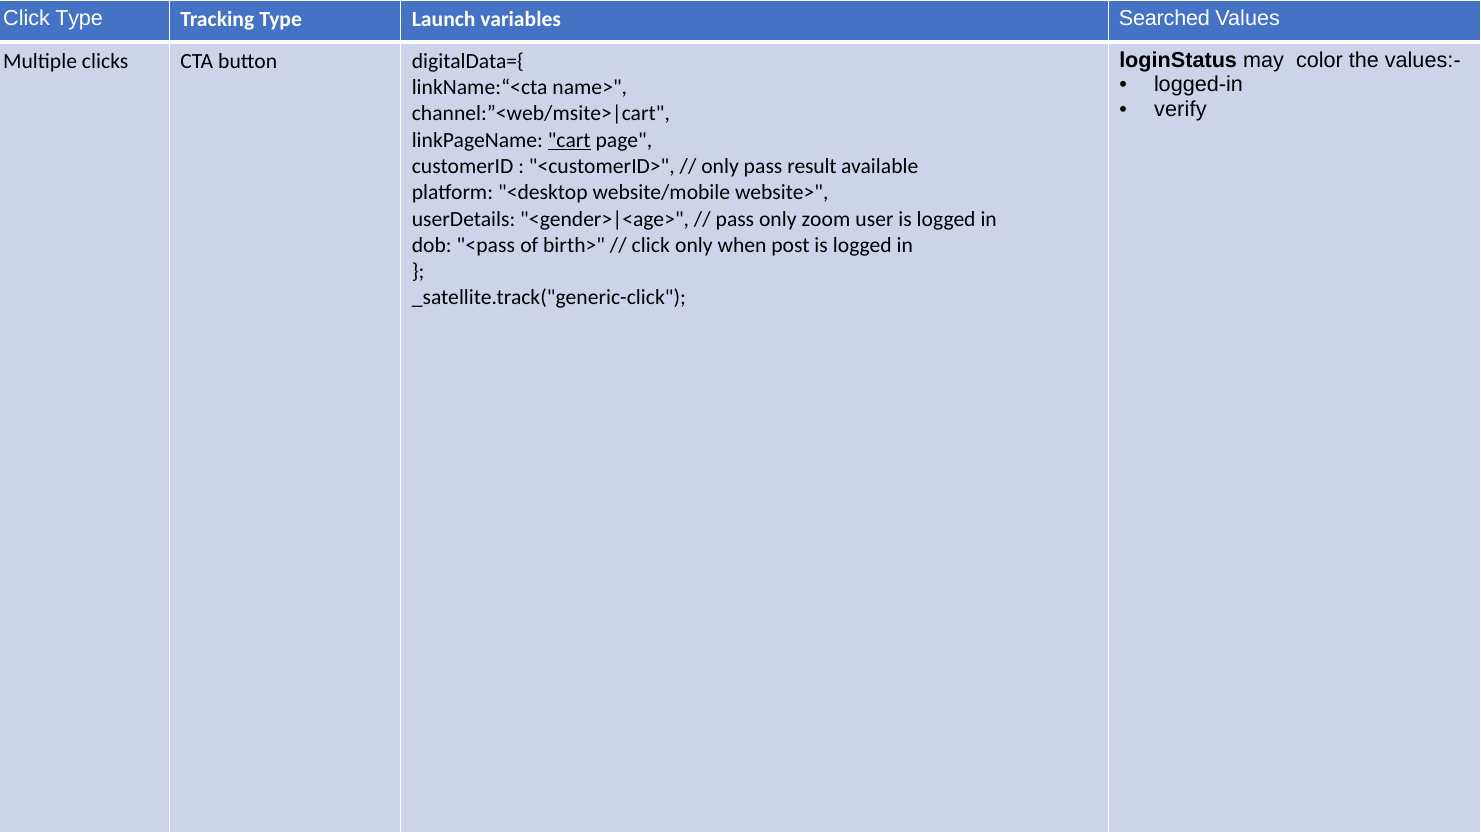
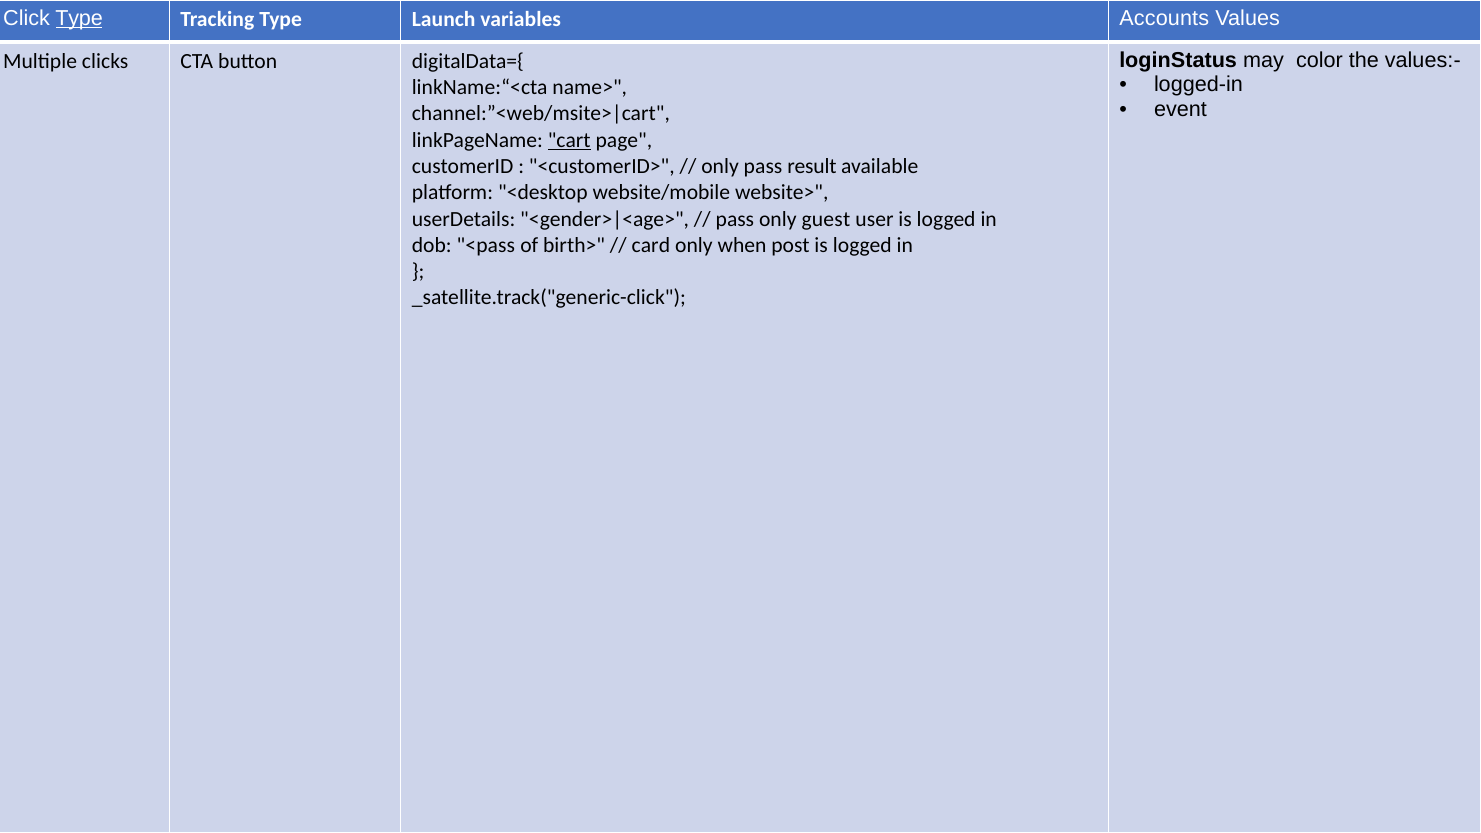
Type underline: none -> present (79, 18)
Searched: Searched -> Accounts (1164, 18)
verify: verify -> event (1180, 109)
zoom: zoom -> guest (826, 219)
click: click -> card (651, 245)
